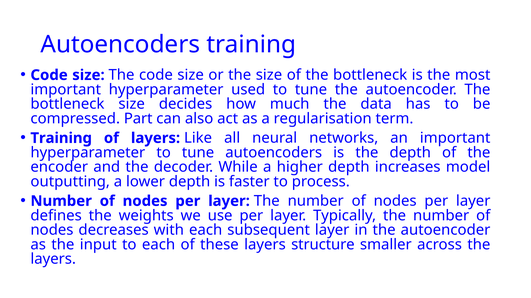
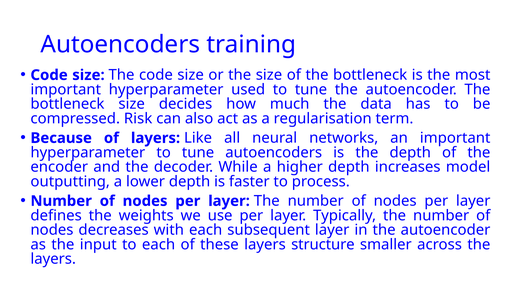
Part: Part -> Risk (138, 119)
Training: Training -> Because (61, 138)
